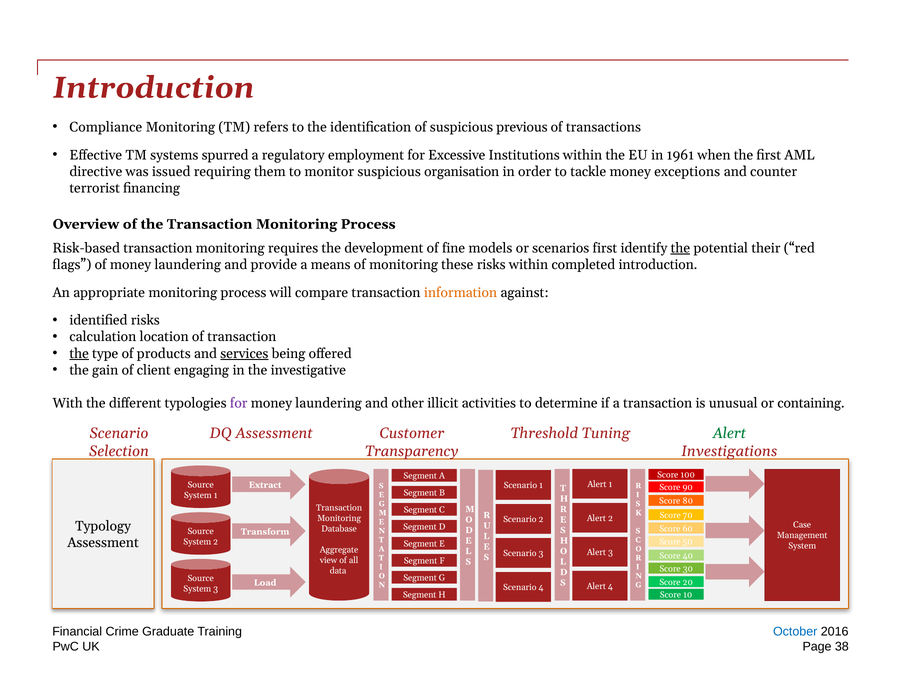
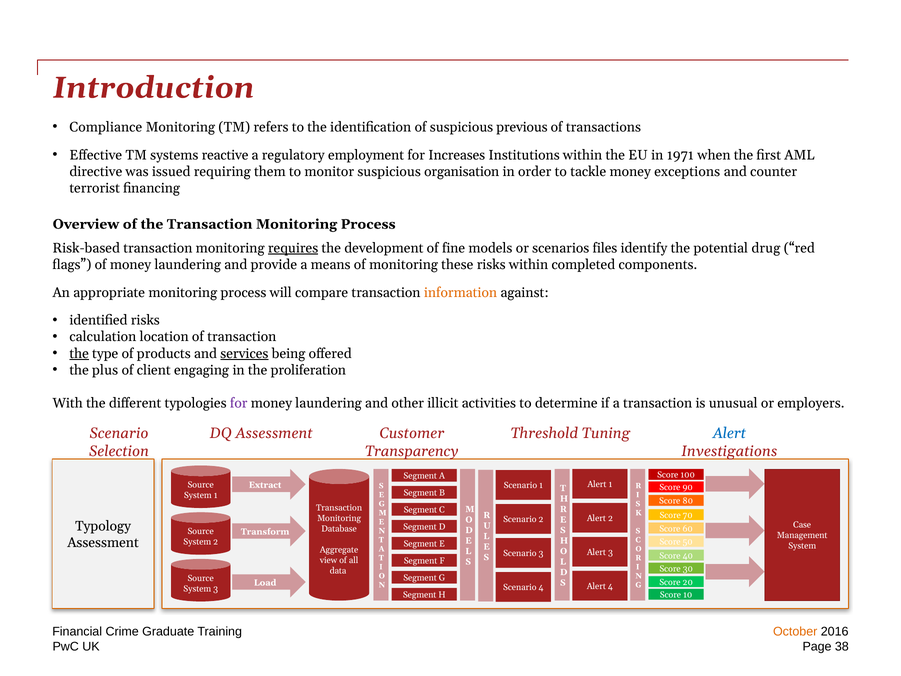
spurred: spurred -> reactive (225, 155)
Excessive: Excessive -> Increases (457, 155)
1961: 1961 -> 1971 (680, 155)
requires underline: none -> present (293, 248)
scenarios first: first -> files (605, 248)
the underline: present -> none (680, 248)
their: their -> drug (766, 248)
completed introduction: introduction -> components (658, 265)
gain: gain -> plus (105, 370)
investigative: investigative -> proliferation (308, 370)
containing: containing -> employers (811, 403)
Alert colour: green -> blue (729, 433)
October colour: blue -> orange (795, 632)
